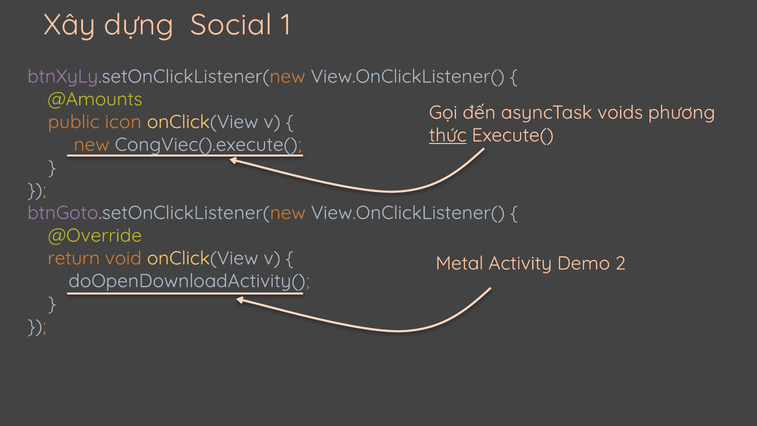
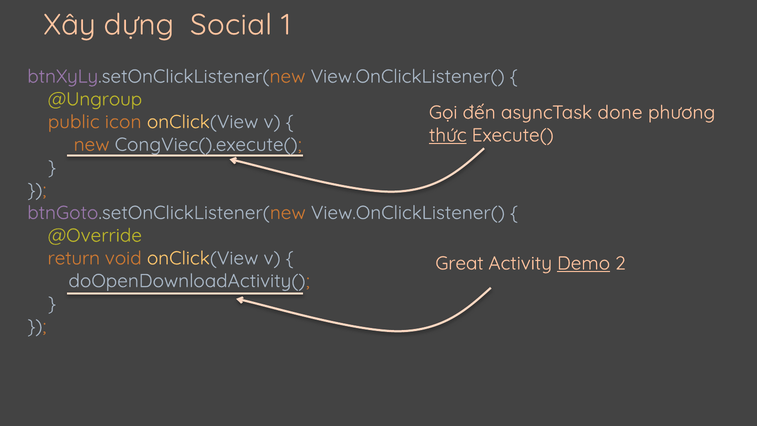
@Amounts: @Amounts -> @Ungroup (95, 99)
voids: voids -> done (620, 112)
Metal: Metal -> Great (459, 263)
Demo underline: none -> present (584, 263)
